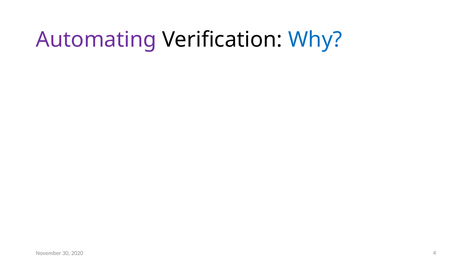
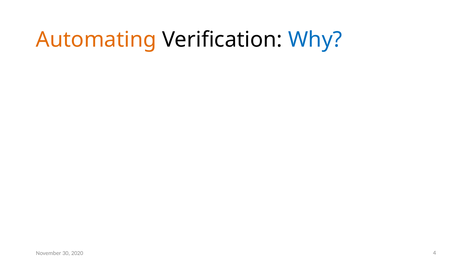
Automating colour: purple -> orange (96, 40)
